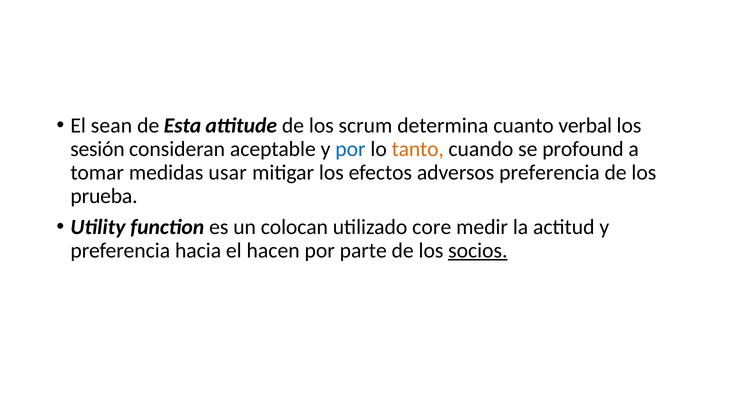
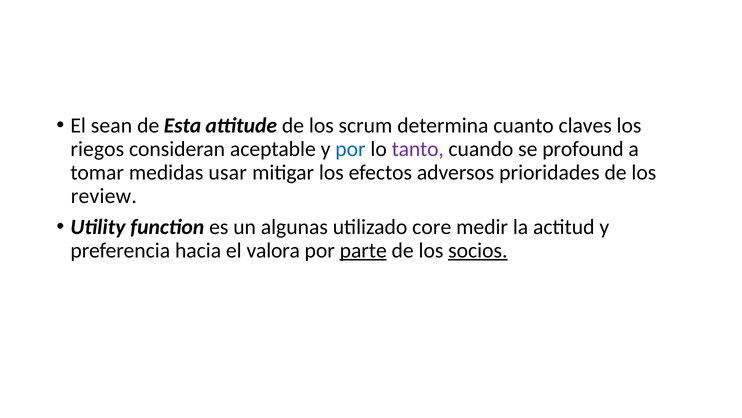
verbal: verbal -> claves (585, 125)
sesión: sesión -> riegos (97, 149)
tanto colour: orange -> purple (418, 149)
adversos preferencia: preferencia -> prioridades (549, 172)
prueba: prueba -> review (104, 196)
colocan: colocan -> algunas (294, 227)
hacen: hacen -> valora (273, 250)
parte underline: none -> present (363, 250)
